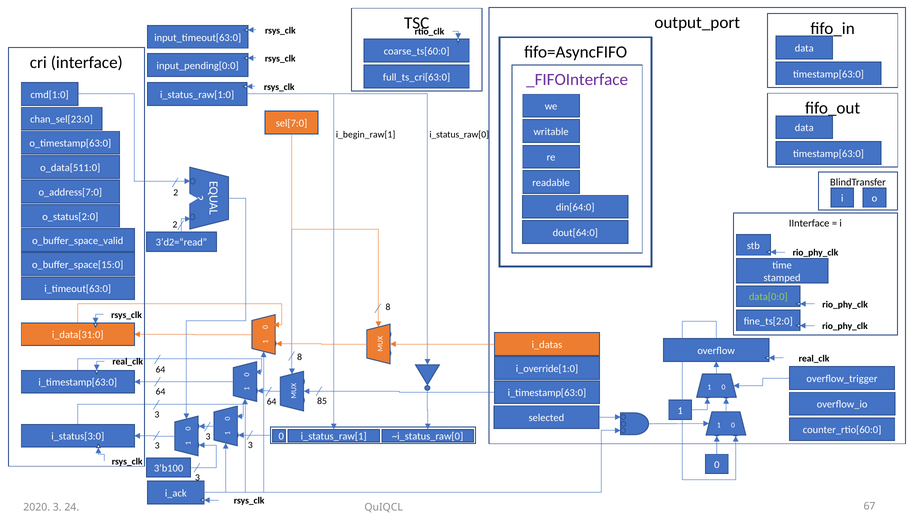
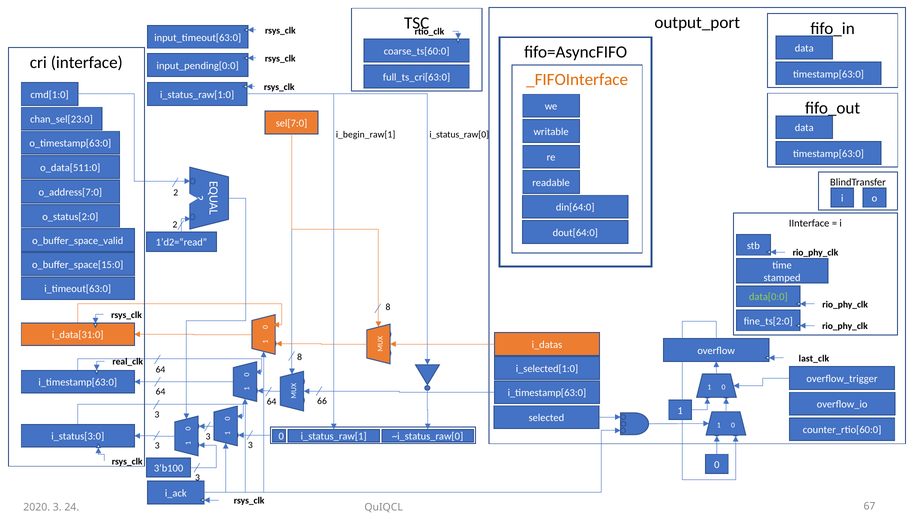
_FIFOInterface colour: purple -> orange (577, 80)
3’d2=“read: 3’d2=“read -> 1’d2=“read (181, 243)
real_clk: real_clk -> last_clk (814, 359)
i_override[1:0: i_override[1:0 -> i_selected[1:0 (547, 369)
85: 85 -> 66 (322, 401)
